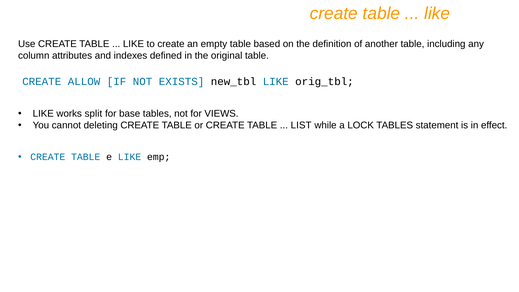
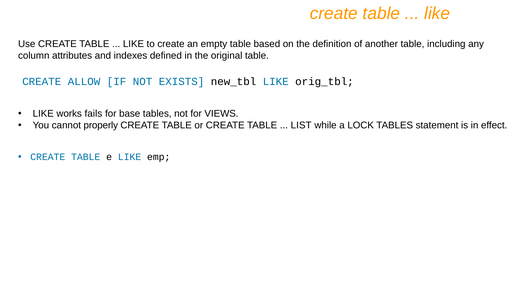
split: split -> fails (93, 114)
deleting: deleting -> properly (101, 125)
